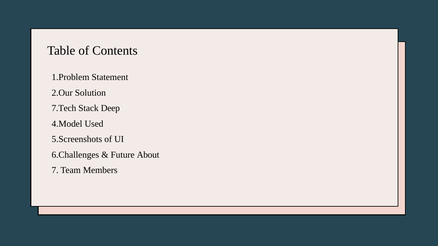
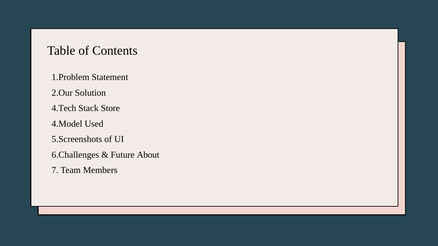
7.Tech: 7.Tech -> 4.Tech (64, 108)
Deep: Deep -> Store (110, 108)
